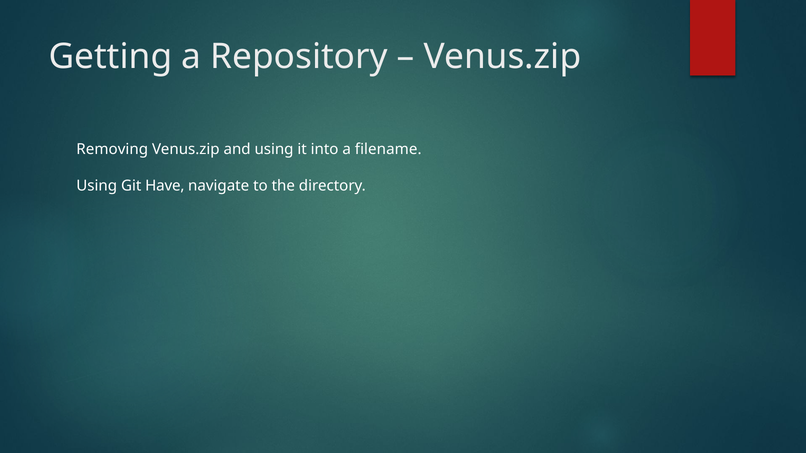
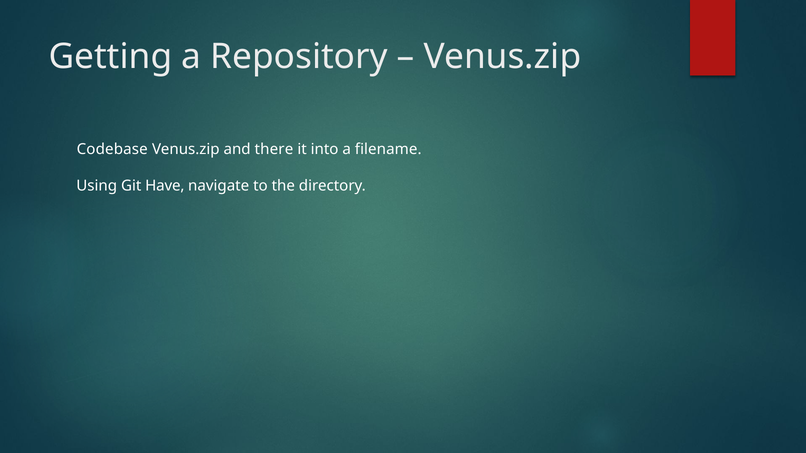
Removing: Removing -> Codebase (112, 150)
and using: using -> there (274, 150)
